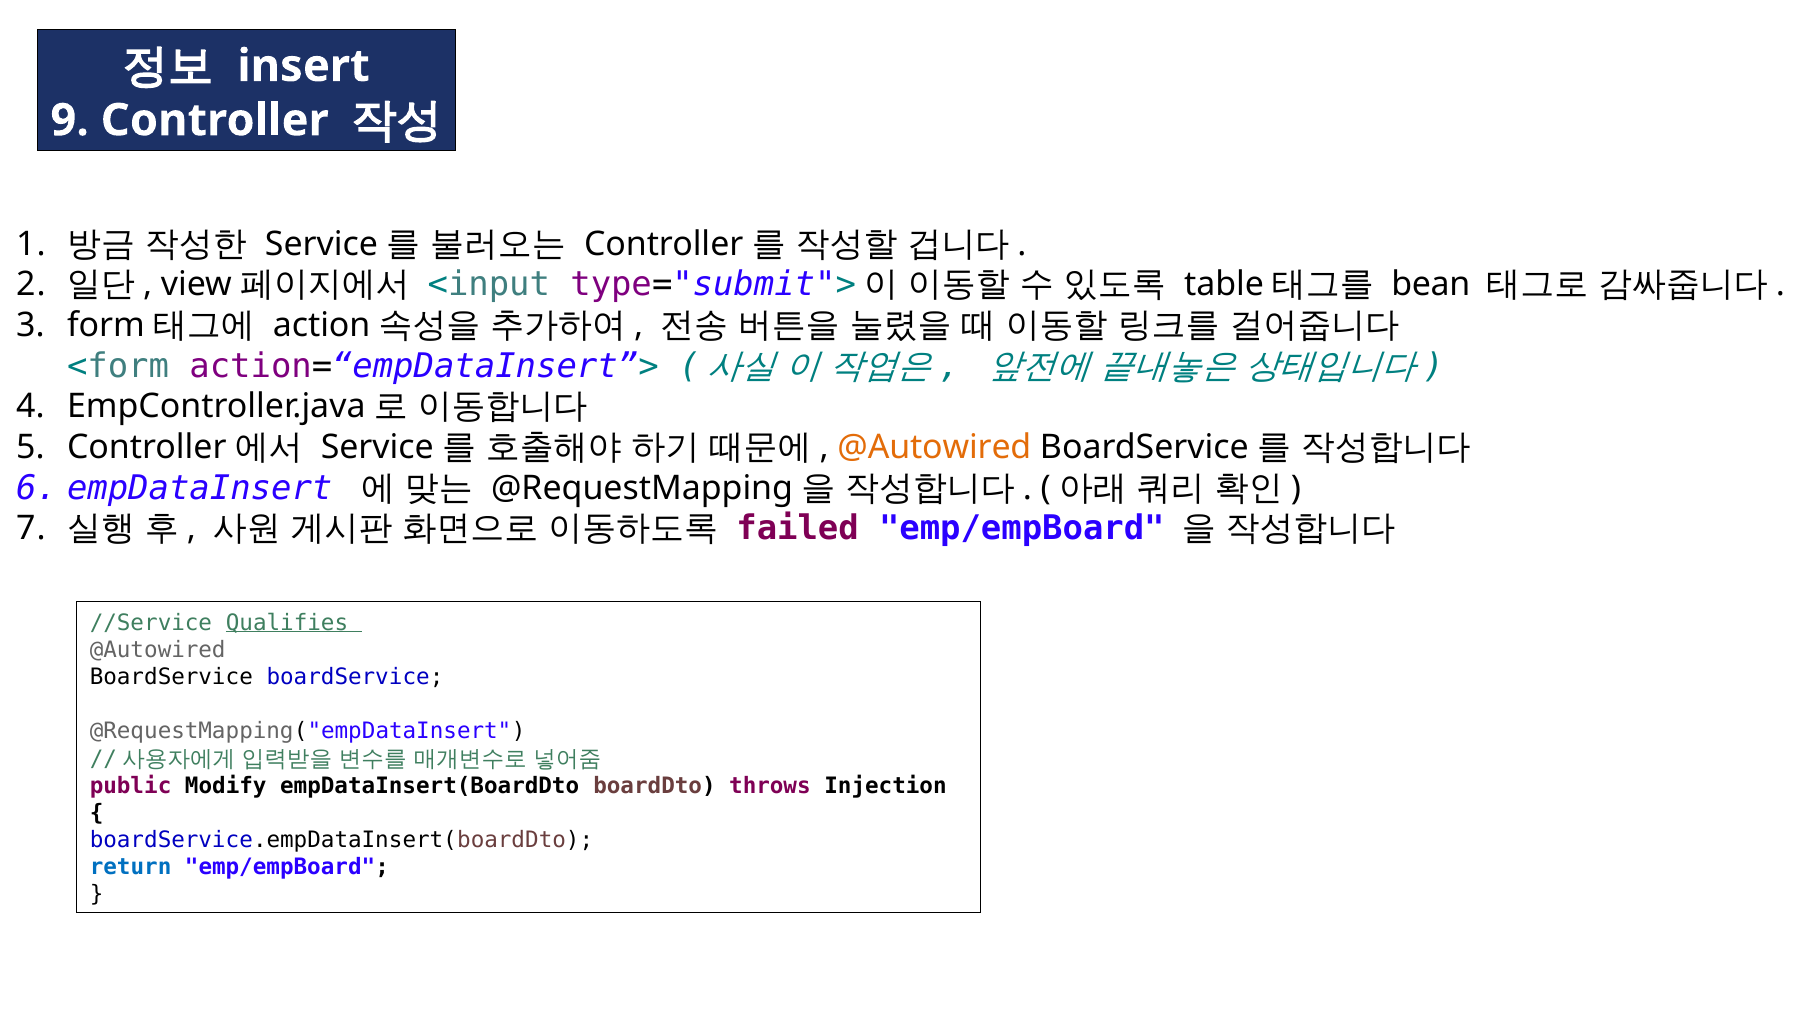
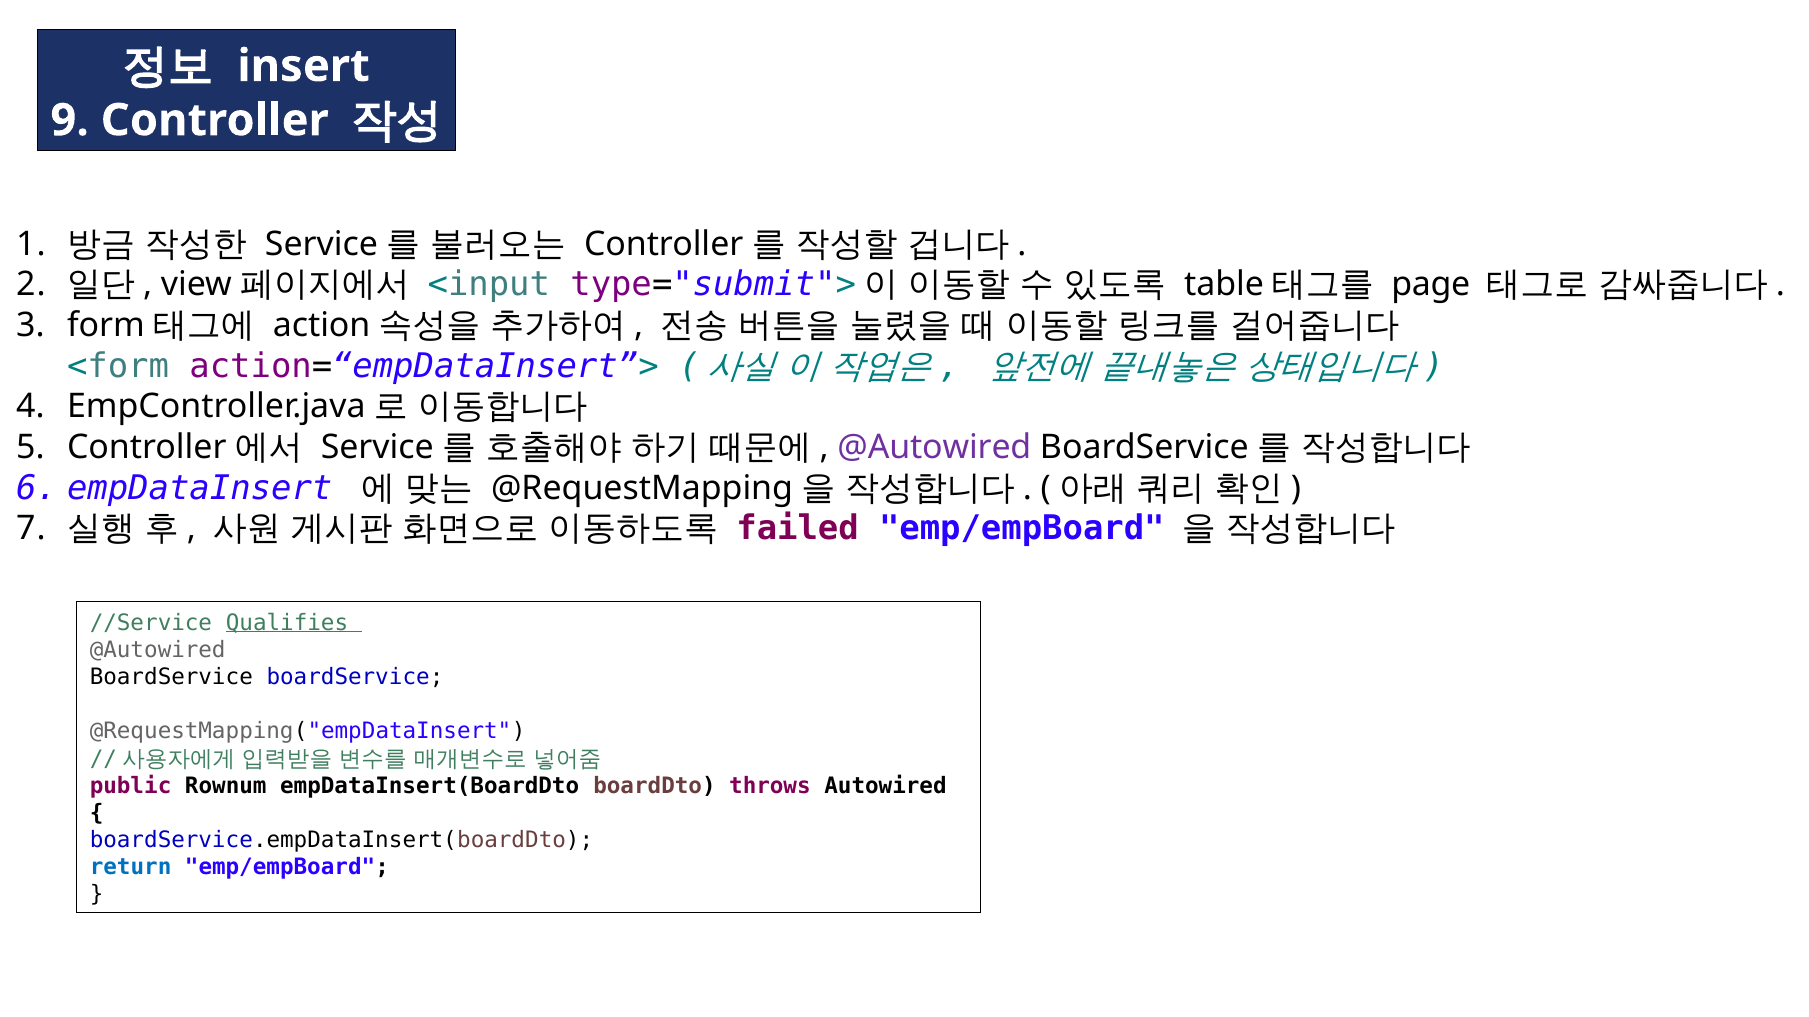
bean: bean -> page (1431, 285)
@Autowired colour: orange -> purple (934, 448)
Modify: Modify -> Rownum (226, 786)
Injection: Injection -> Autowired (886, 786)
